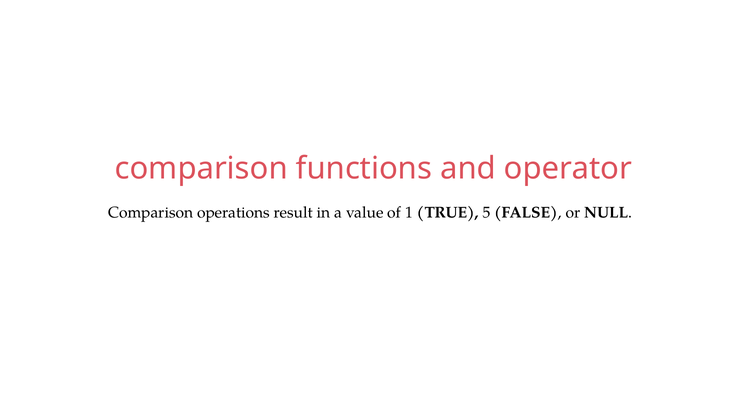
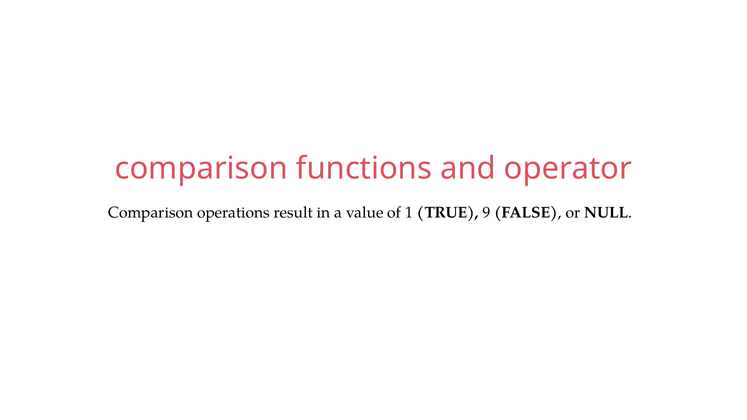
5: 5 -> 9 (487, 213)
